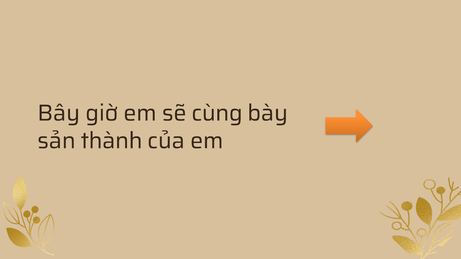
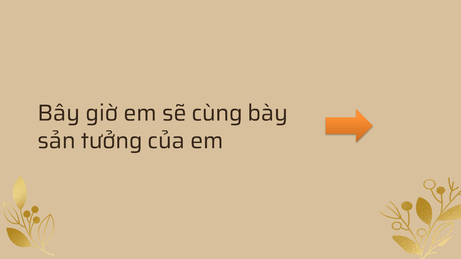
thành: thành -> tưởng (112, 141)
